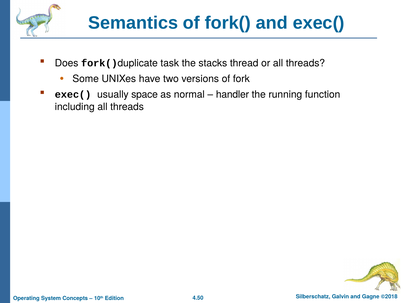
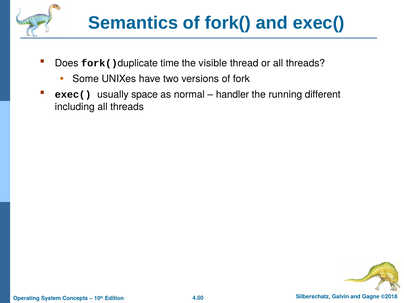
task: task -> time (170, 63)
stacks: stacks -> visible (213, 63)
function: function -> different (323, 95)
